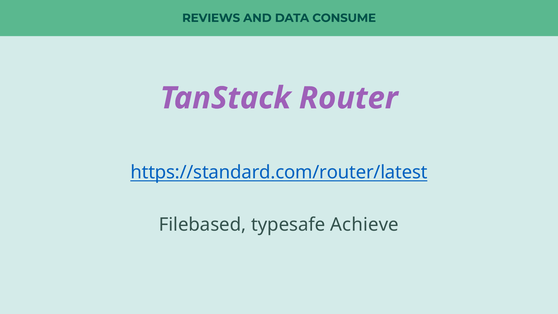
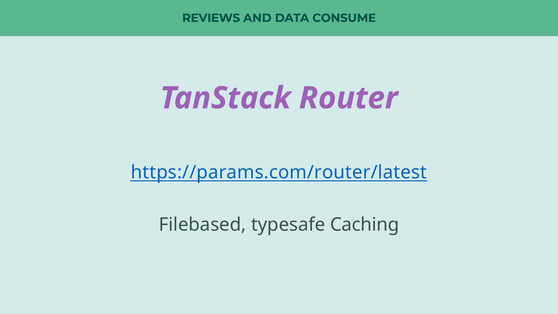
https://standard.com/router/latest: https://standard.com/router/latest -> https://params.com/router/latest (279, 172)
Achieve: Achieve -> Caching (365, 225)
